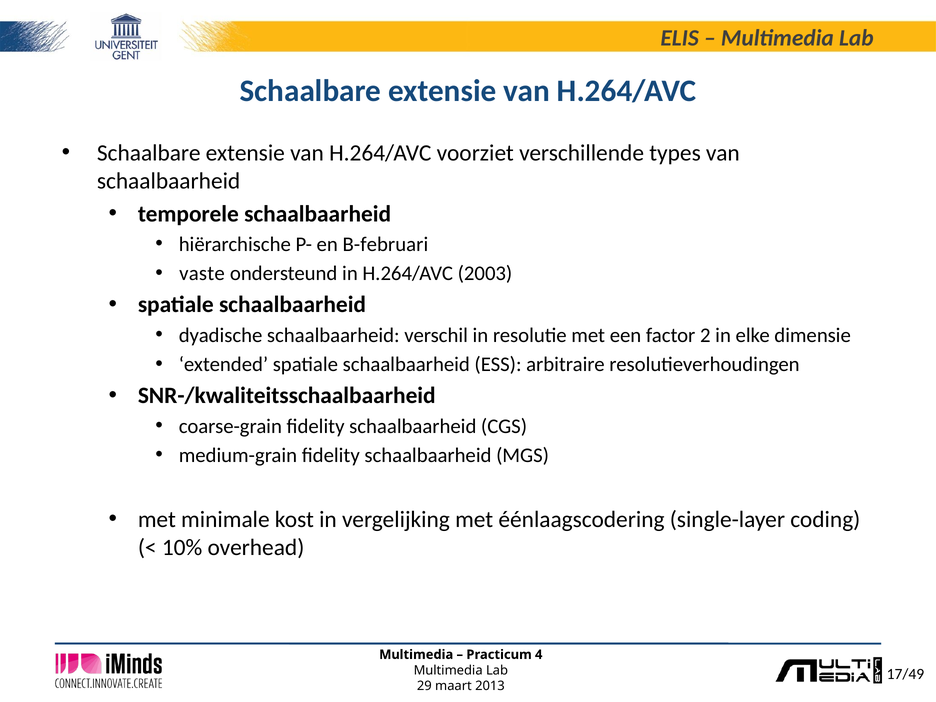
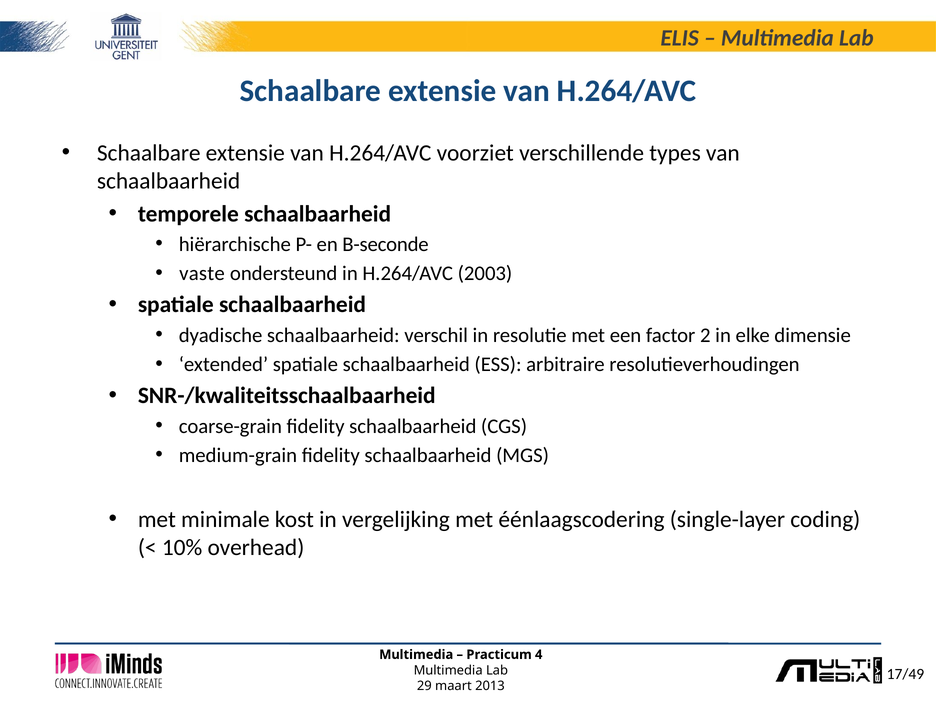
B-februari: B-februari -> B-seconde (386, 244)
